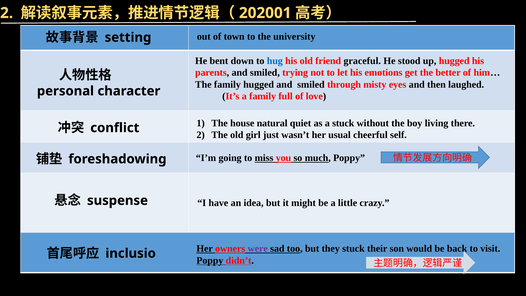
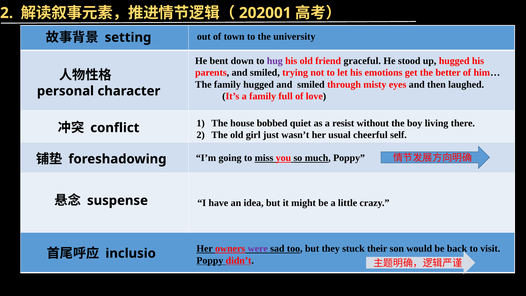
hug colour: blue -> purple (275, 61)
natural: natural -> bobbed (272, 123)
a stuck: stuck -> resist (343, 123)
